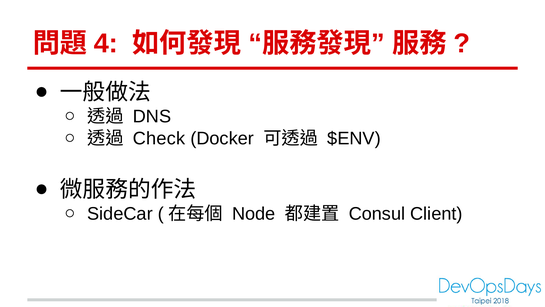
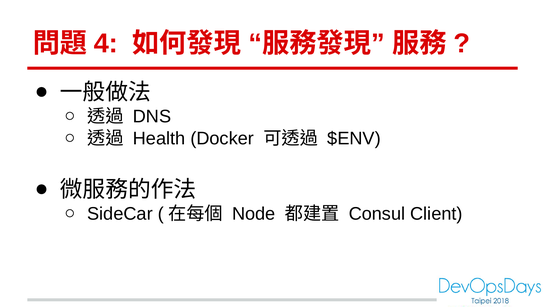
Check: Check -> Health (159, 138)
